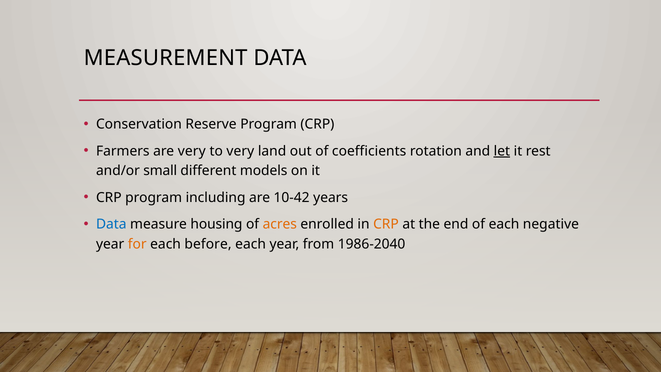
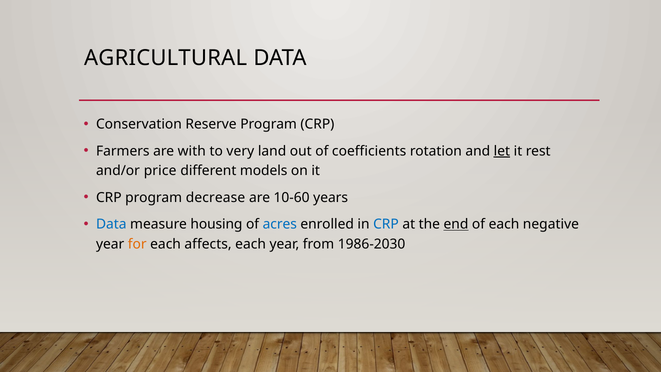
MEASUREMENT: MEASUREMENT -> AGRICULTURAL (166, 58)
are very: very -> with (192, 151)
small: small -> price (160, 171)
including: including -> decrease (216, 198)
10-42: 10-42 -> 10-60 (292, 198)
acres colour: orange -> blue (280, 224)
CRP colour: orange -> blue (386, 224)
end underline: none -> present (456, 224)
before: before -> affects (208, 244)
1986-2040: 1986-2040 -> 1986-2030 (372, 244)
